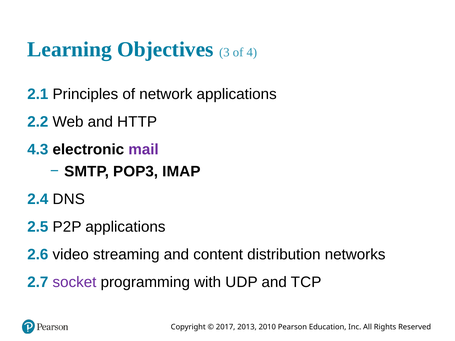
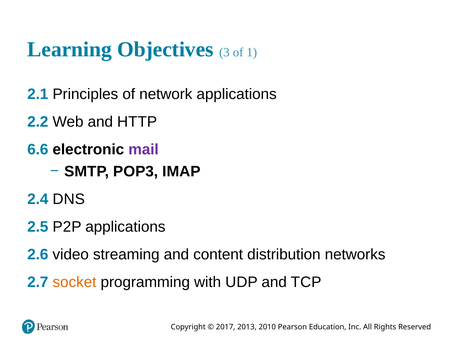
4: 4 -> 1 (252, 52)
4.3: 4.3 -> 6.6 (38, 150)
socket colour: purple -> orange (74, 282)
